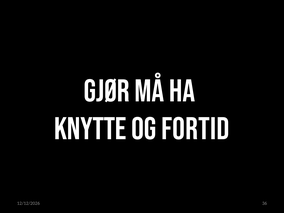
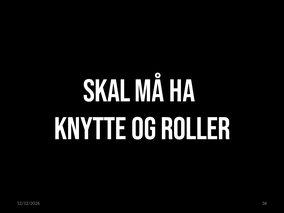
GJØR: GJØR -> SKAL (107, 91)
FORTID: FORTID -> ROLLER (196, 129)
